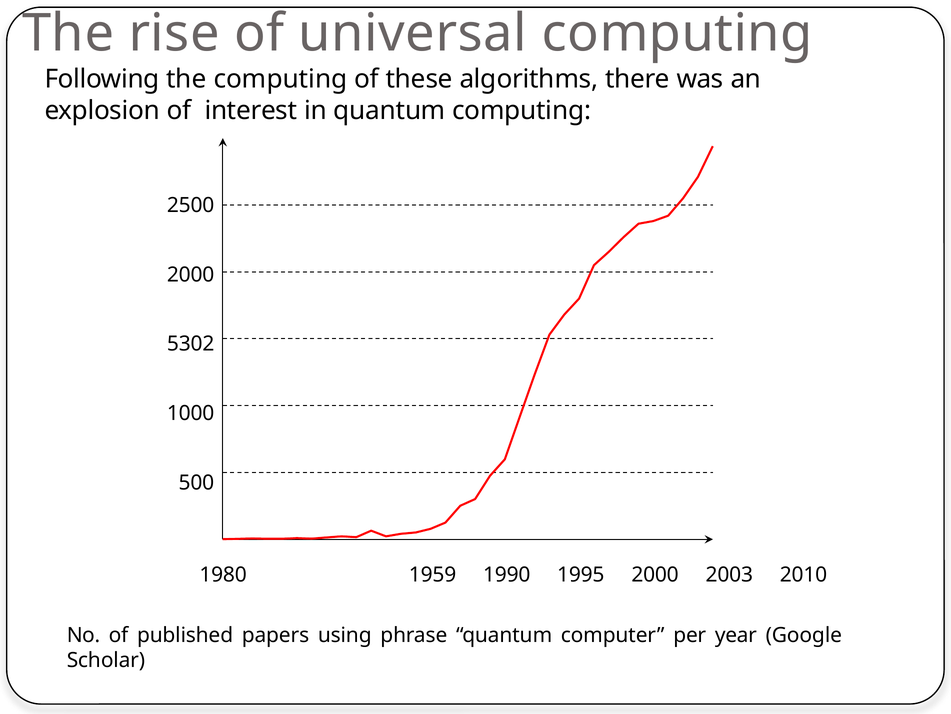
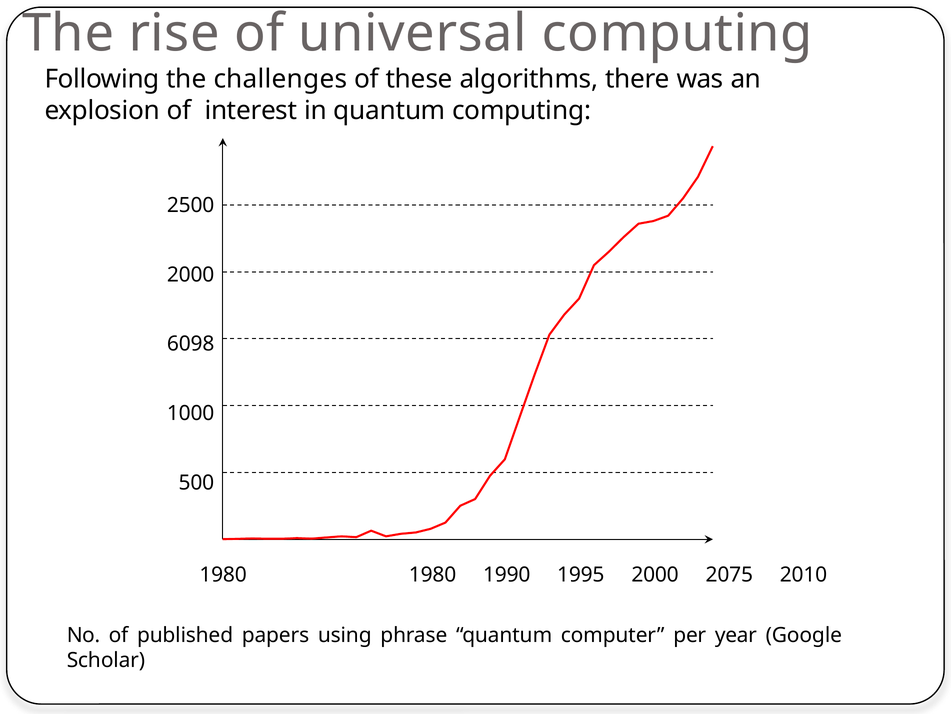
the computing: computing -> challenges (280, 79)
5302: 5302 -> 6098 (191, 344)
1980 1959: 1959 -> 1980 (433, 575)
2003: 2003 -> 2075 (729, 575)
